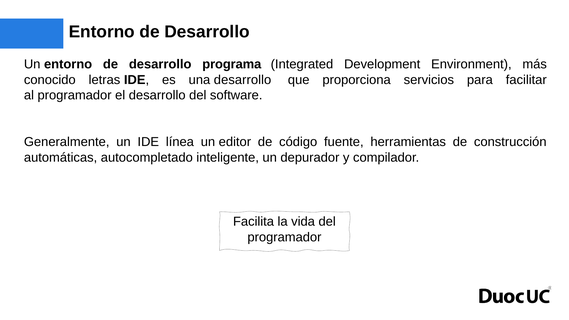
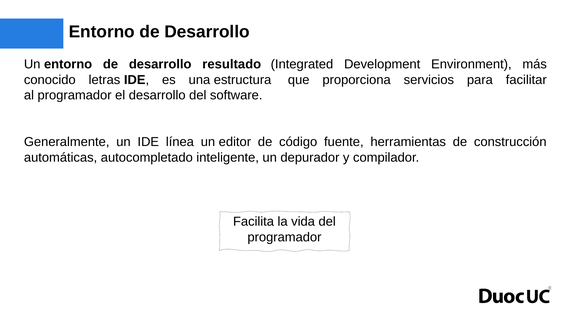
programa: programa -> resultado (232, 64)
una desarrollo: desarrollo -> estructura (243, 80)
